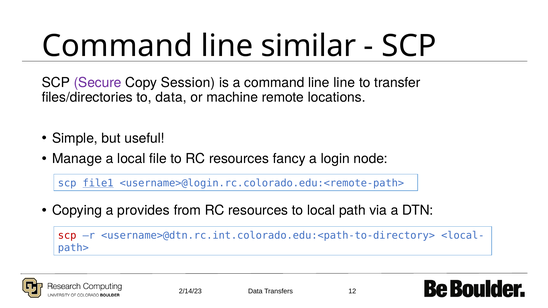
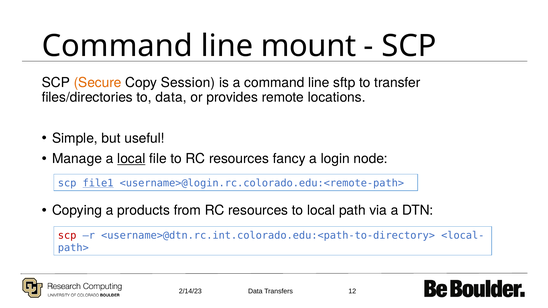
similar: similar -> mount (309, 46)
Secure colour: purple -> orange (98, 83)
line line: line -> sftp (344, 83)
machine: machine -> provides (232, 97)
local underline: none -> present (131, 159)
provides: provides -> products (144, 211)
